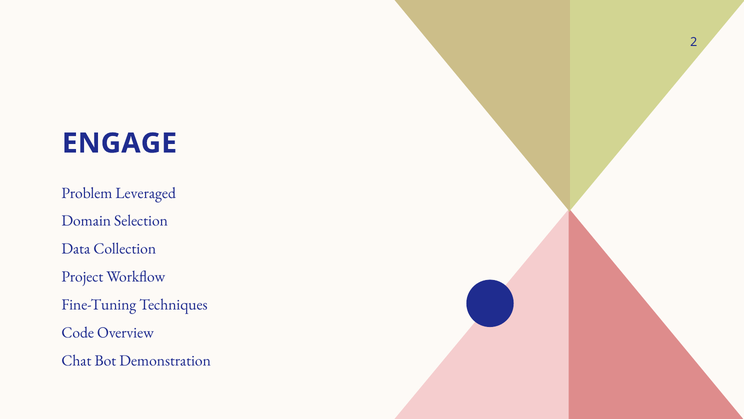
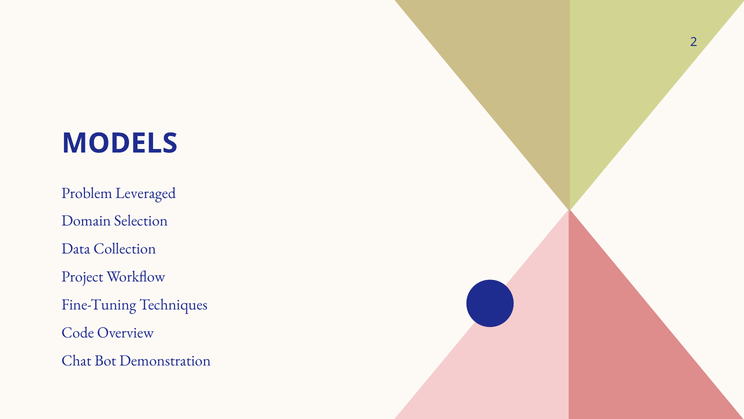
ENGAGE: ENGAGE -> MODELS (119, 143)
